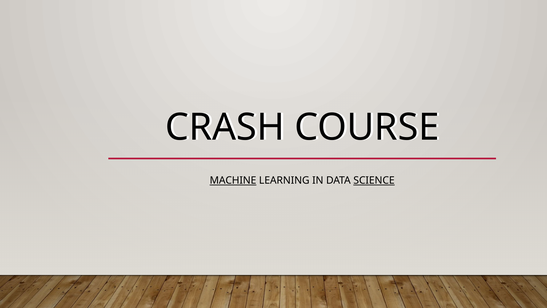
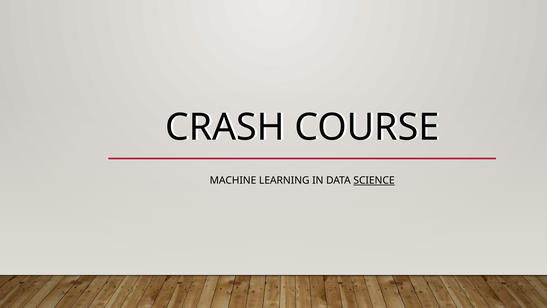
MACHINE underline: present -> none (233, 180)
